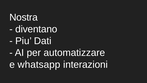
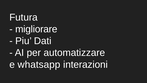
Nostra: Nostra -> Futura (23, 17)
diventano: diventano -> migliorare (36, 29)
